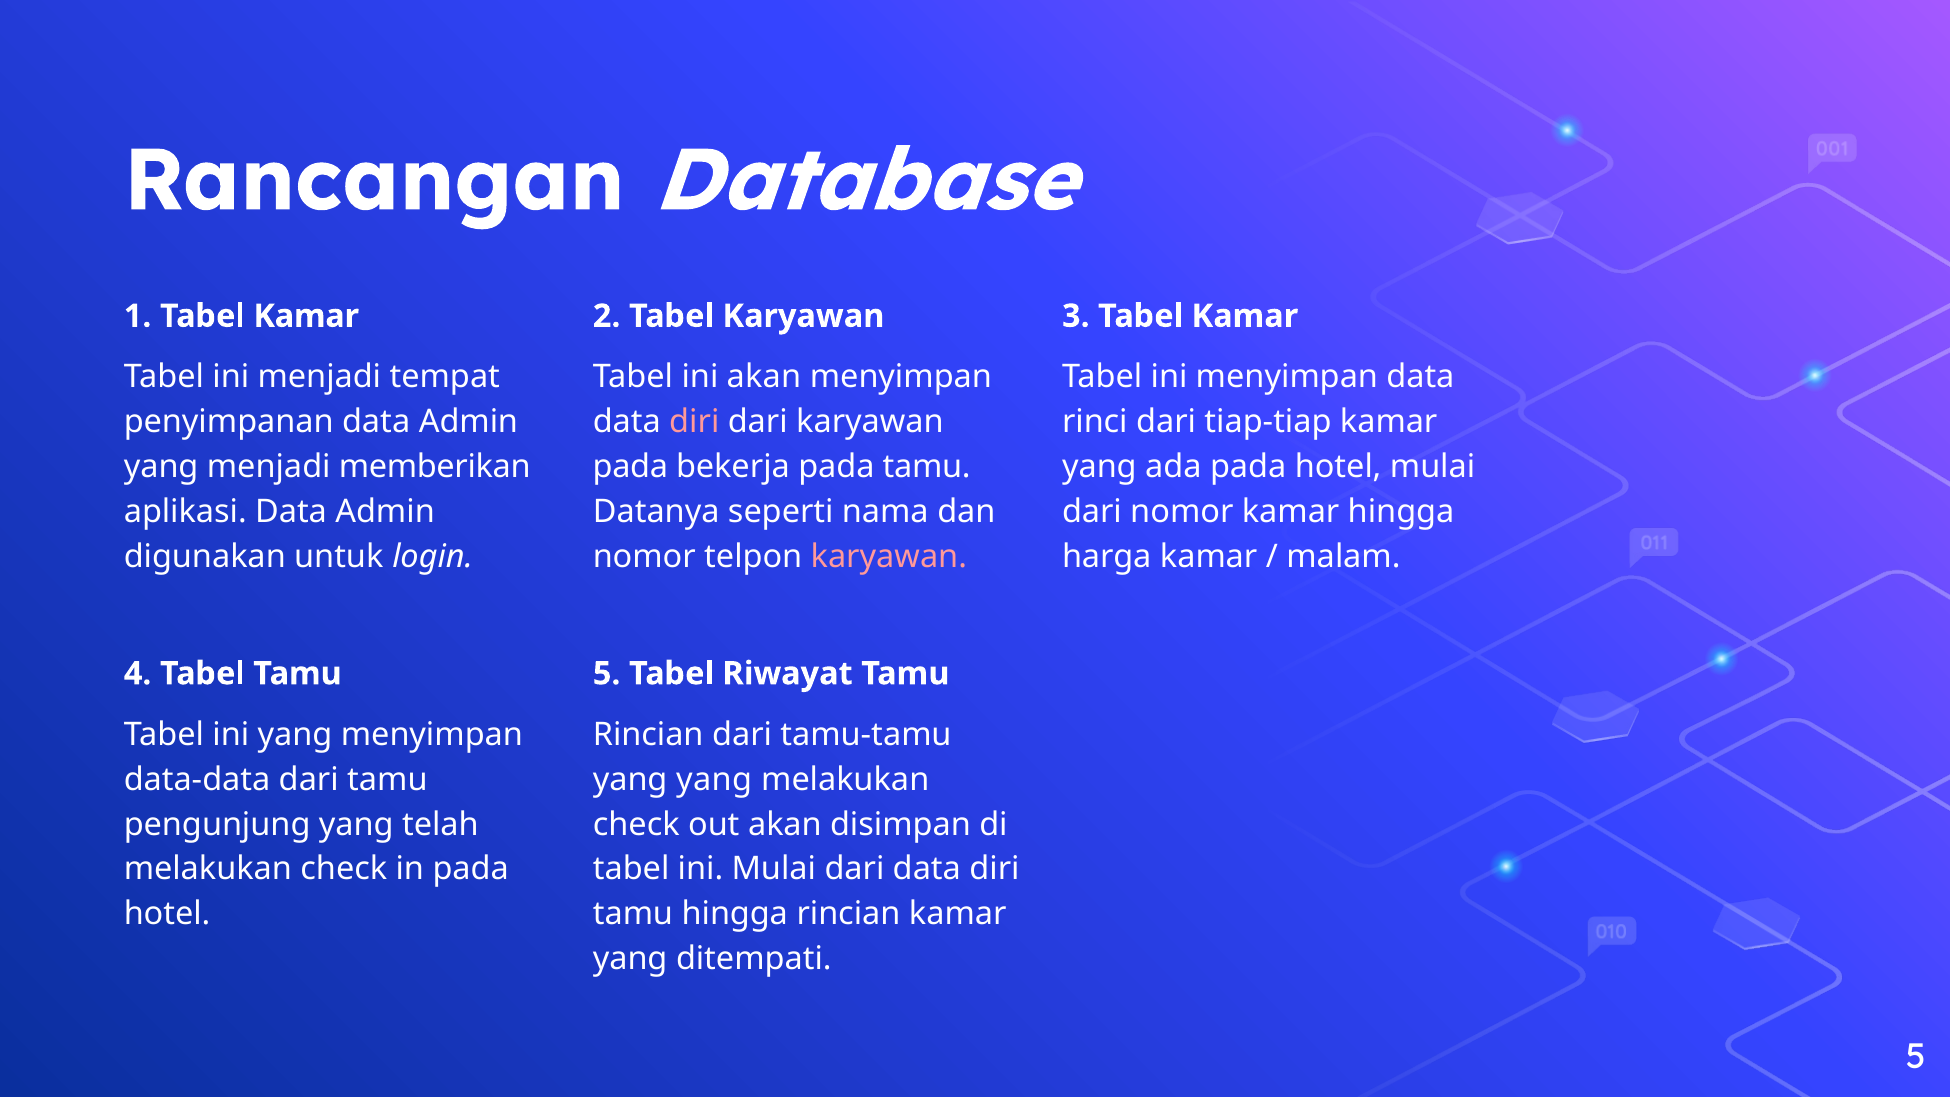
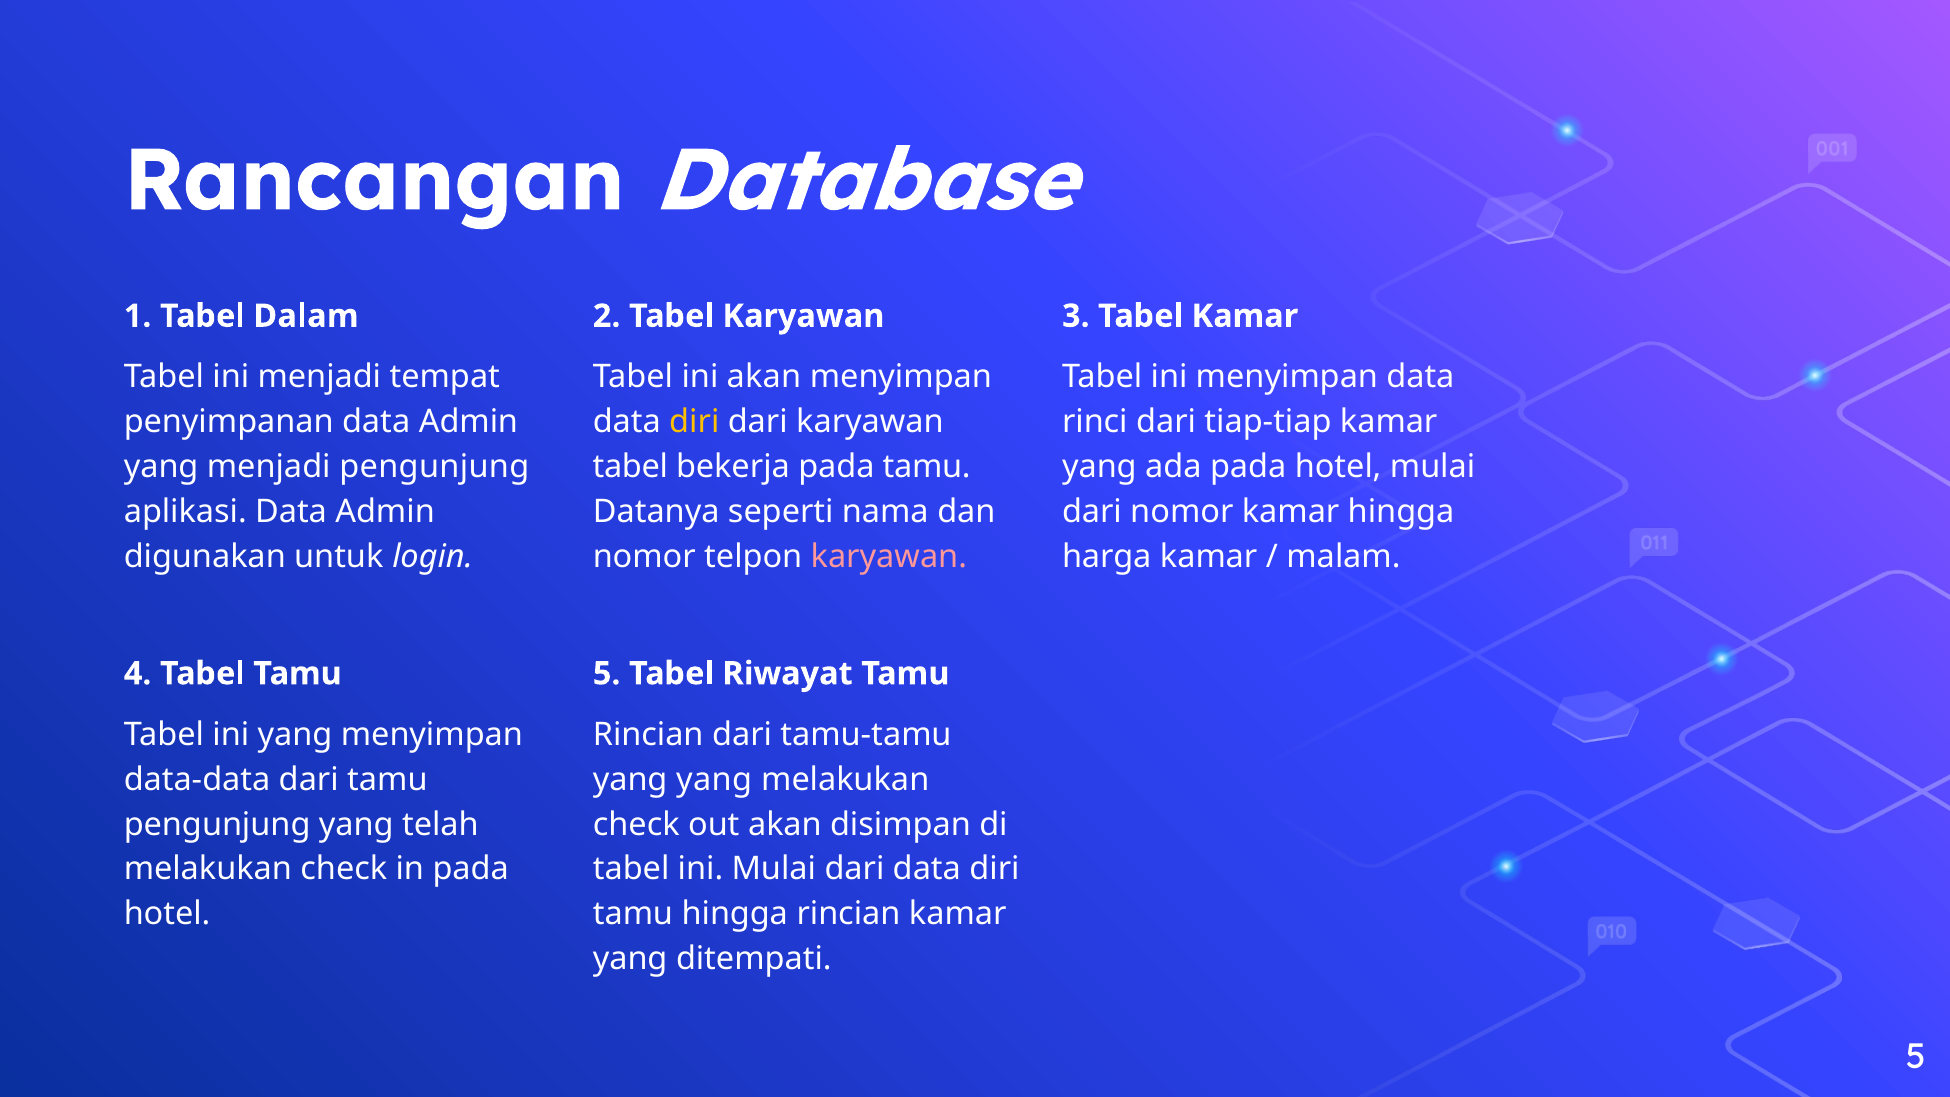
1 Tabel Kamar: Kamar -> Dalam (306, 316)
diri colour: pink -> yellow (694, 422)
menjadi memberikan: memberikan -> pengunjung (434, 467)
pada: pada -> tabel (630, 467)
